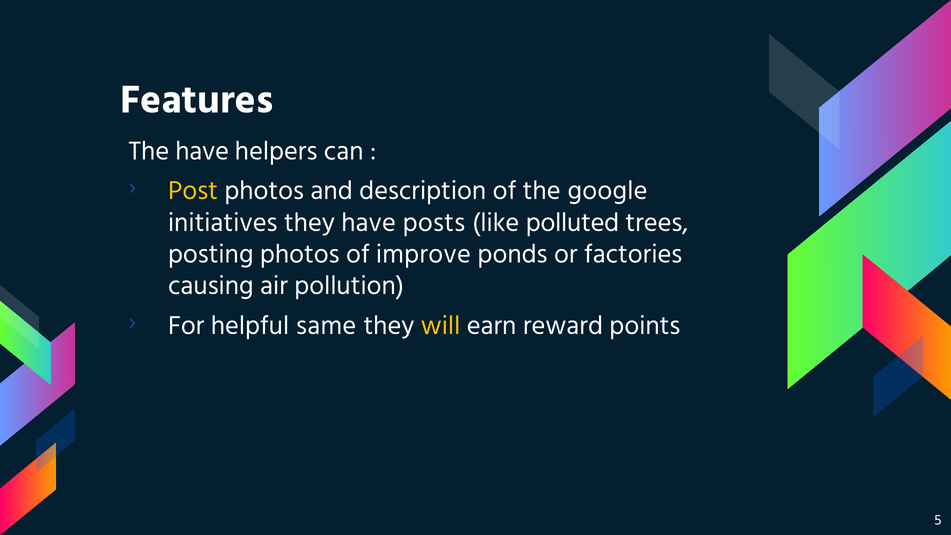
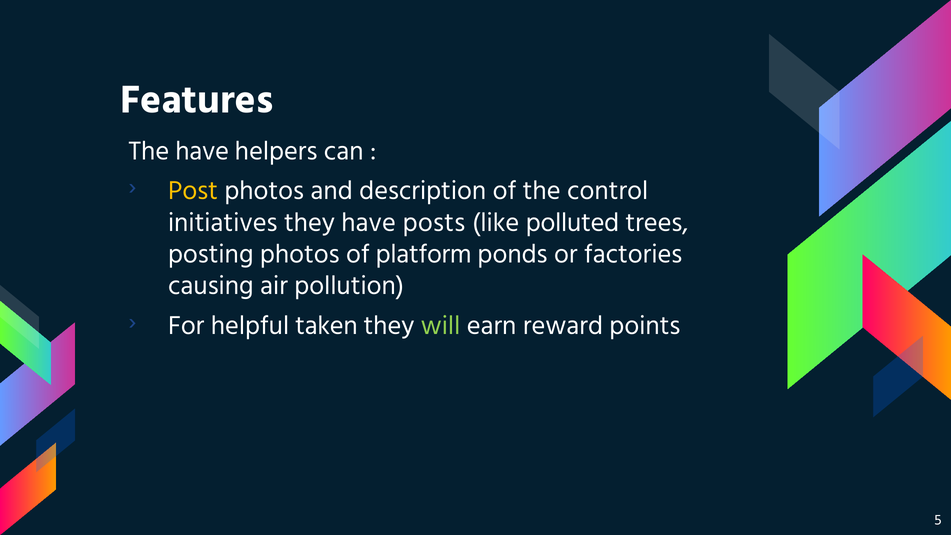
google: google -> control (608, 191)
improve: improve -> platform (424, 254)
same: same -> taken (326, 325)
will colour: yellow -> light green (441, 325)
